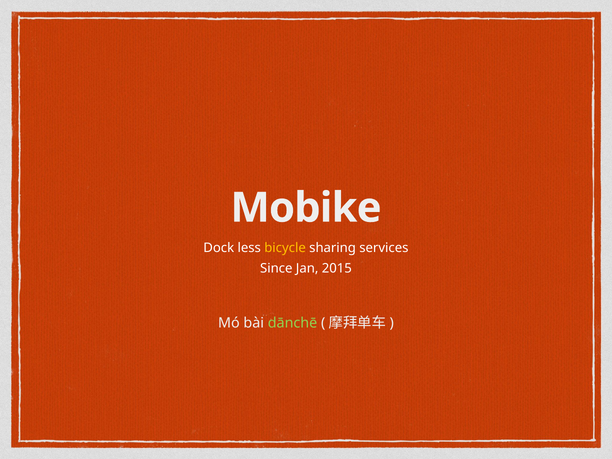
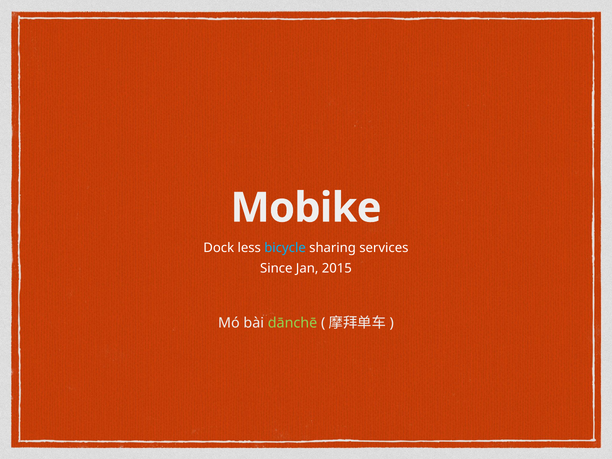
bicycle colour: yellow -> light blue (285, 248)
